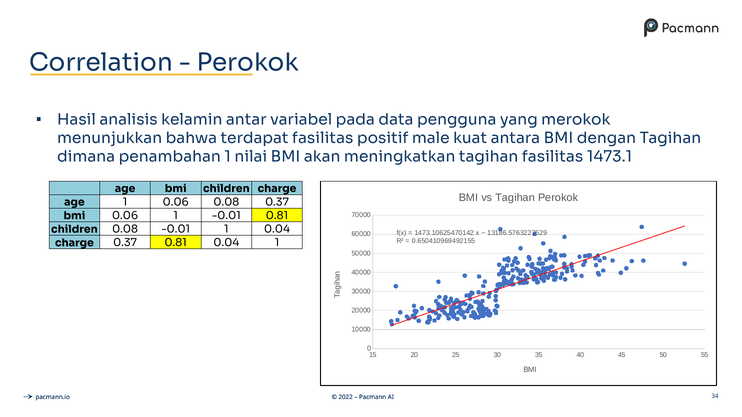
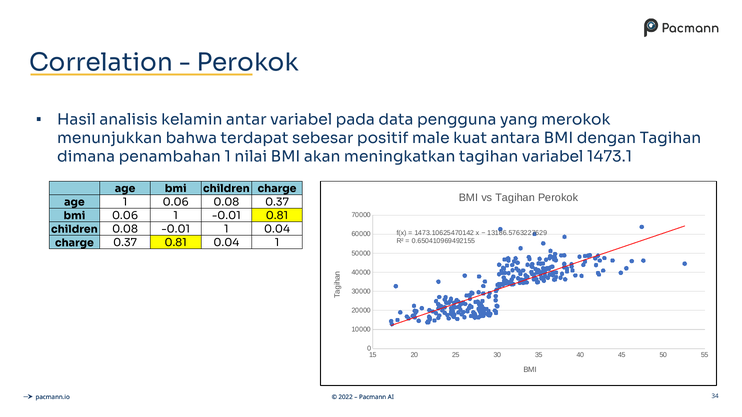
terdapat fasilitas: fasilitas -> sebesar (323, 138)
tagihan fasilitas: fasilitas -> variabel (553, 157)
